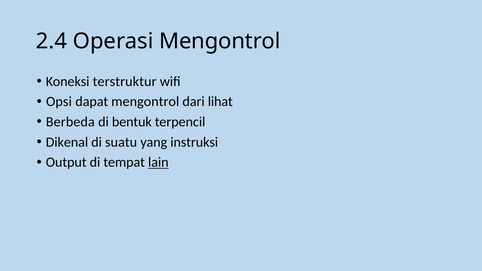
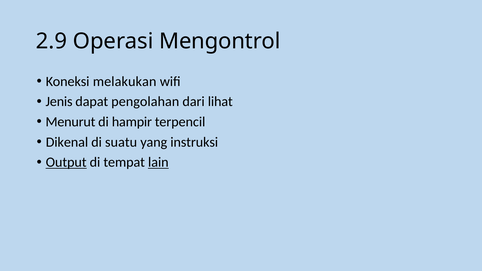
2.4: 2.4 -> 2.9 (51, 41)
terstruktur: terstruktur -> melakukan (125, 81)
Opsi: Opsi -> Jenis (59, 102)
dapat mengontrol: mengontrol -> pengolahan (145, 102)
Berbeda: Berbeda -> Menurut (70, 122)
bentuk: bentuk -> hampir (132, 122)
Output underline: none -> present (66, 162)
